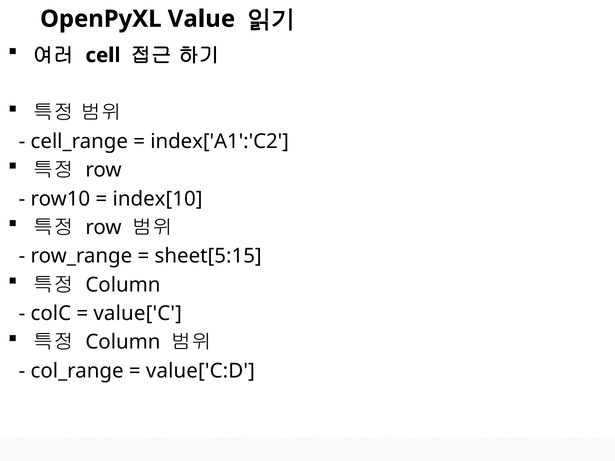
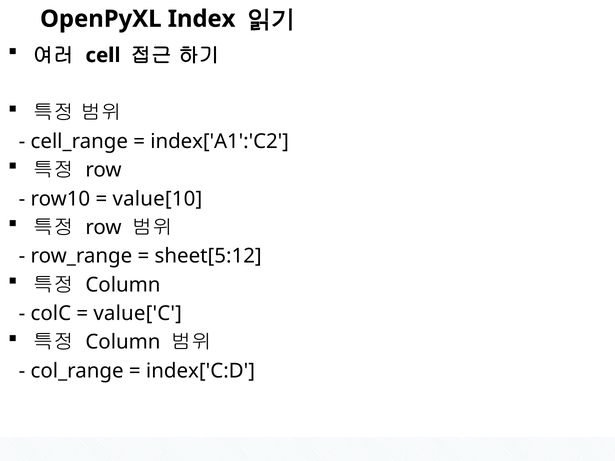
Value: Value -> Index (202, 19)
index[10: index[10 -> value[10 (157, 199)
sheet[5:15: sheet[5:15 -> sheet[5:12 (208, 256)
value['C:D: value['C:D -> index['C:D (201, 371)
